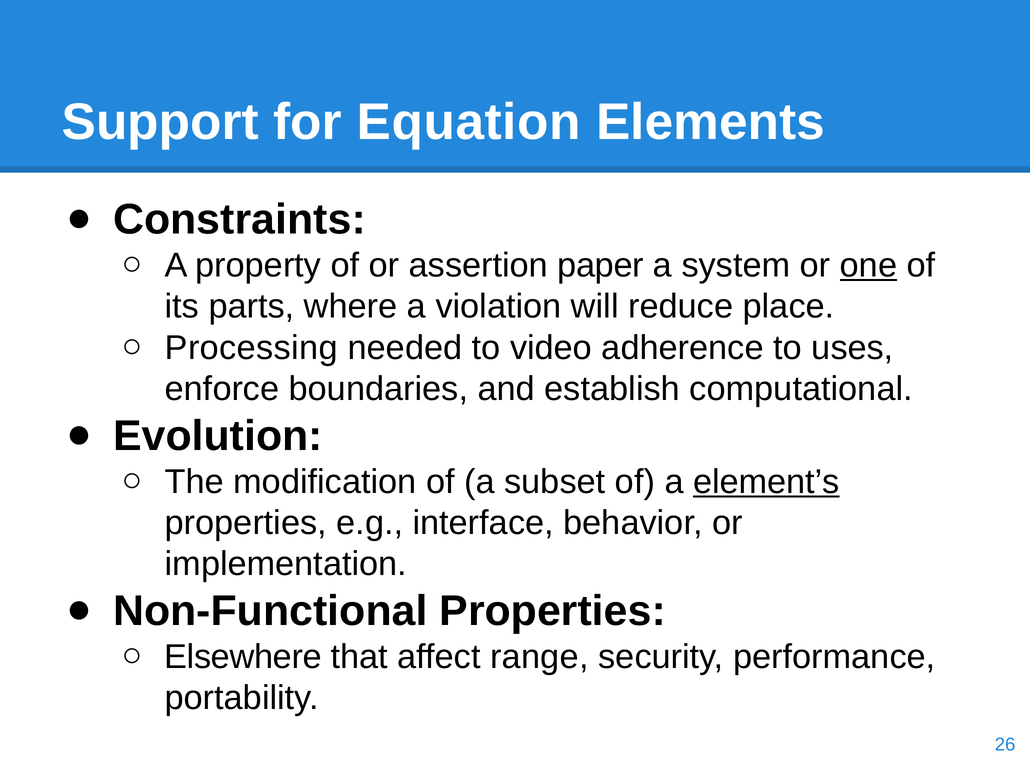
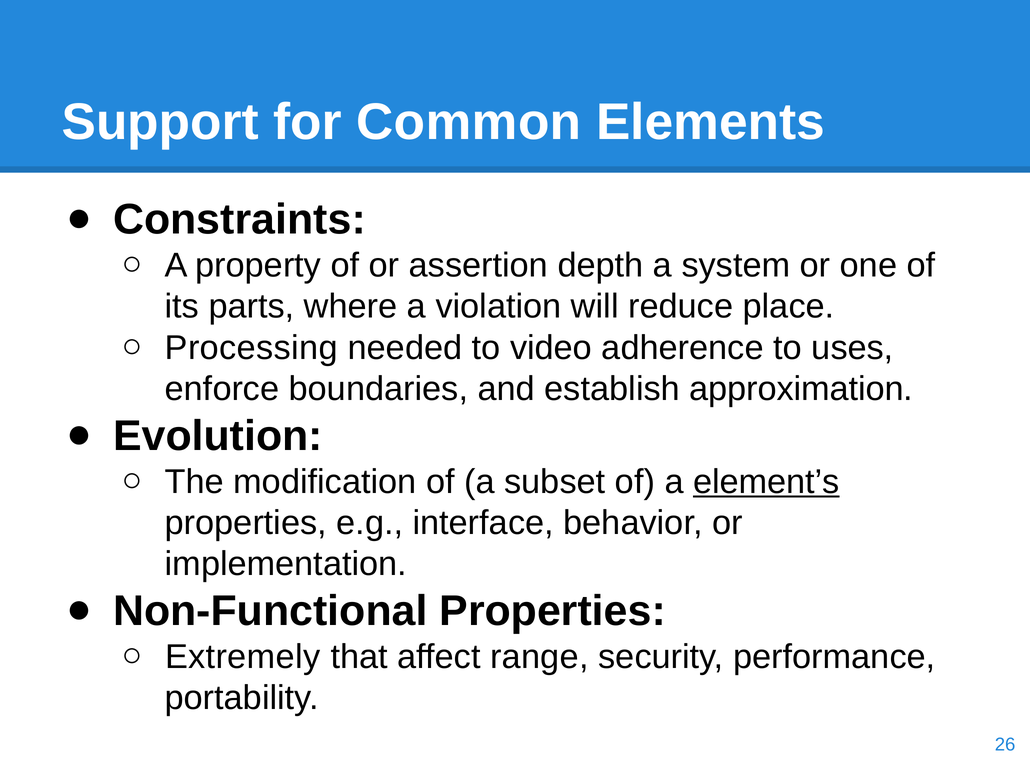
Equation: Equation -> Common (469, 122)
paper: paper -> depth (600, 265)
one underline: present -> none (868, 265)
computational: computational -> approximation (801, 389)
Elsewhere: Elsewhere -> Extremely (243, 656)
